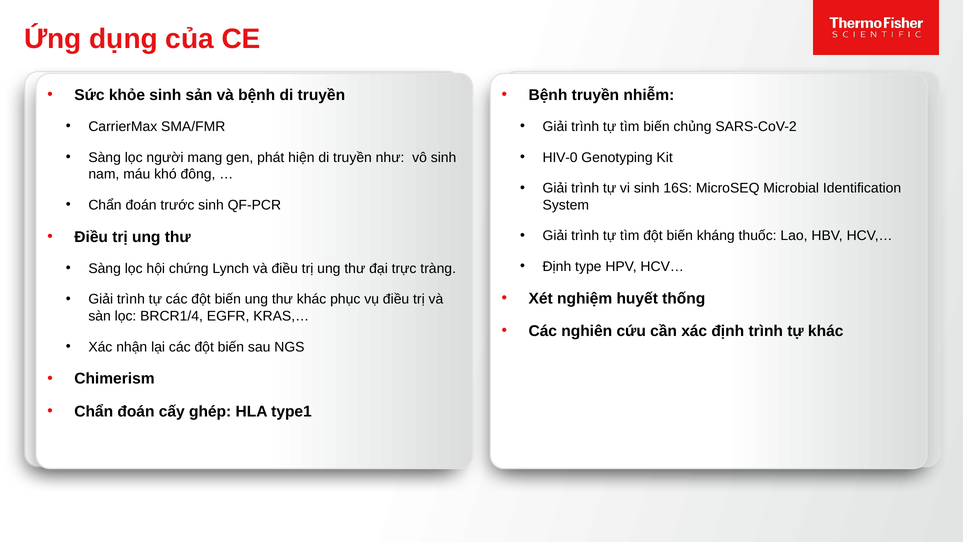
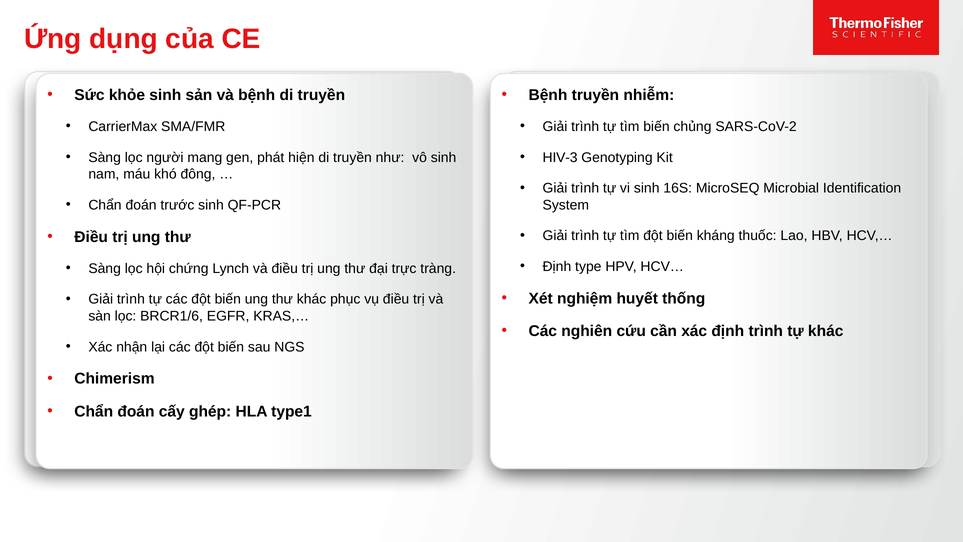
HIV-0: HIV-0 -> HIV-3 (560, 157)
BRCR1/4: BRCR1/4 -> BRCR1/6 (172, 316)
